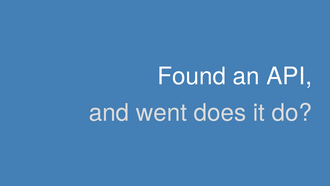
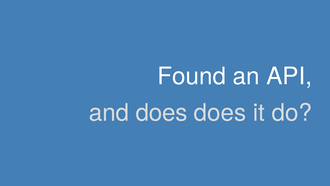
and went: went -> does (162, 113)
